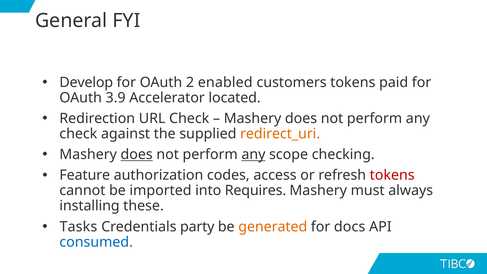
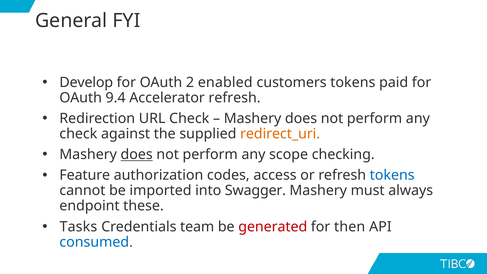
3.9: 3.9 -> 9.4 (116, 98)
Accelerator located: located -> refresh (235, 98)
any underline: present -> none (253, 154)
tokens colour: red -> blue (392, 175)
Requires: Requires -> Swagger (255, 191)
installing: installing -> endpoint (90, 206)
party: party -> team (197, 227)
generated colour: orange -> red (273, 227)
docs: docs -> then (350, 227)
